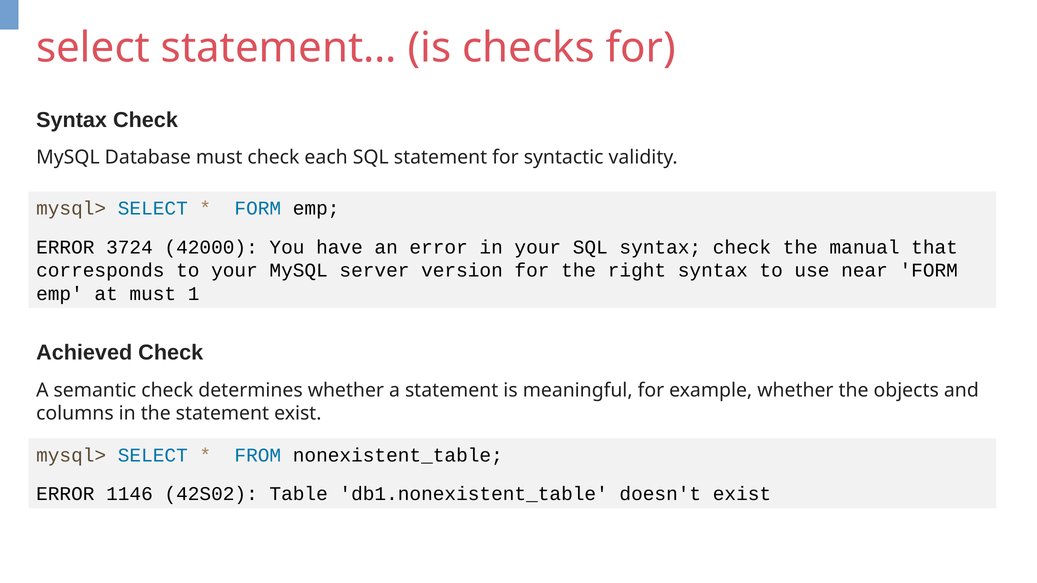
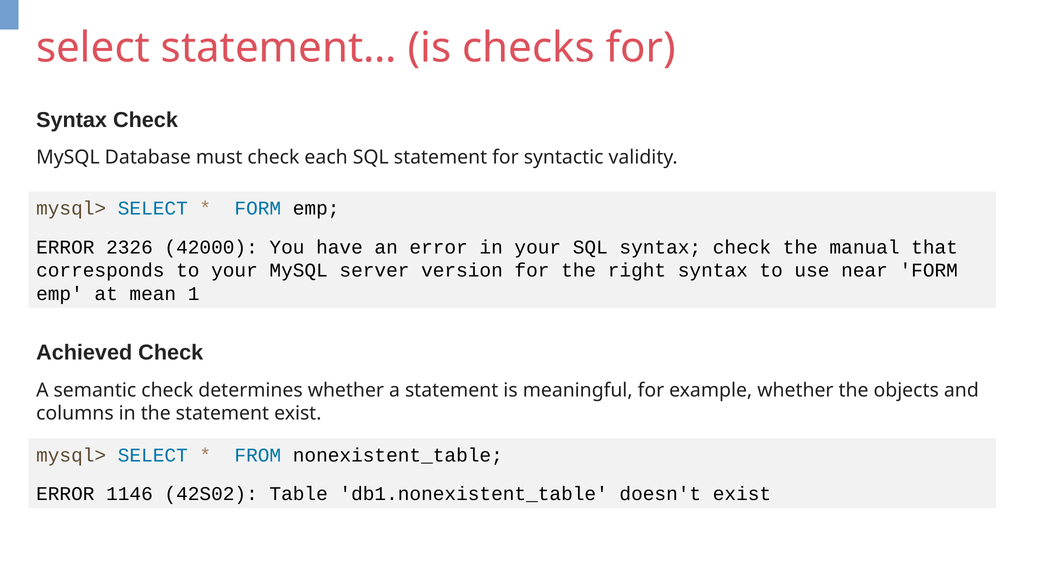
3724: 3724 -> 2326 (129, 247)
at must: must -> mean (153, 294)
